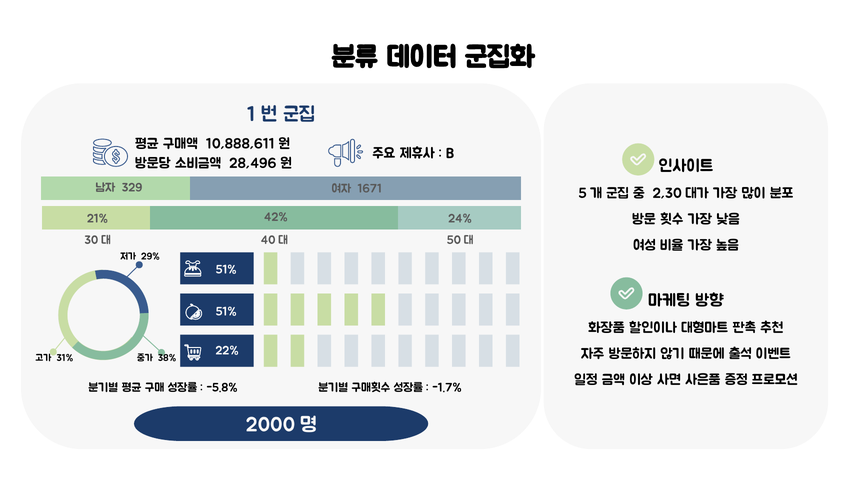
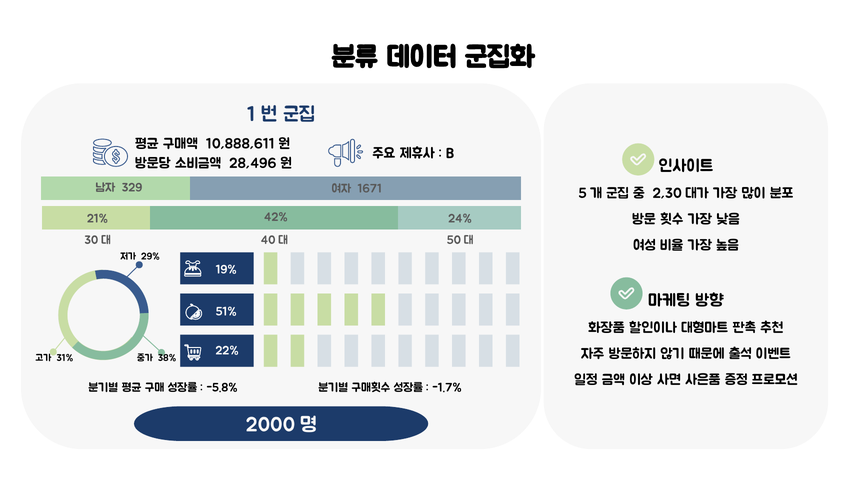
51%: 51% -> 19% (226, 270)
